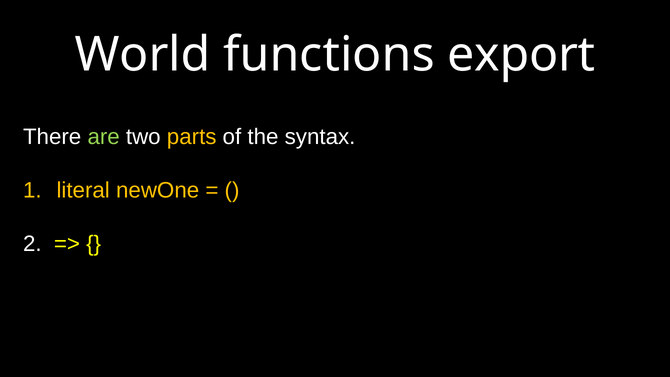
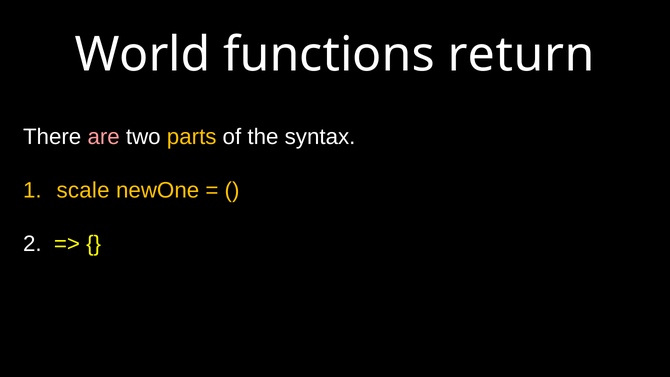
export: export -> return (521, 55)
are colour: light green -> pink (104, 137)
literal: literal -> scale (83, 190)
